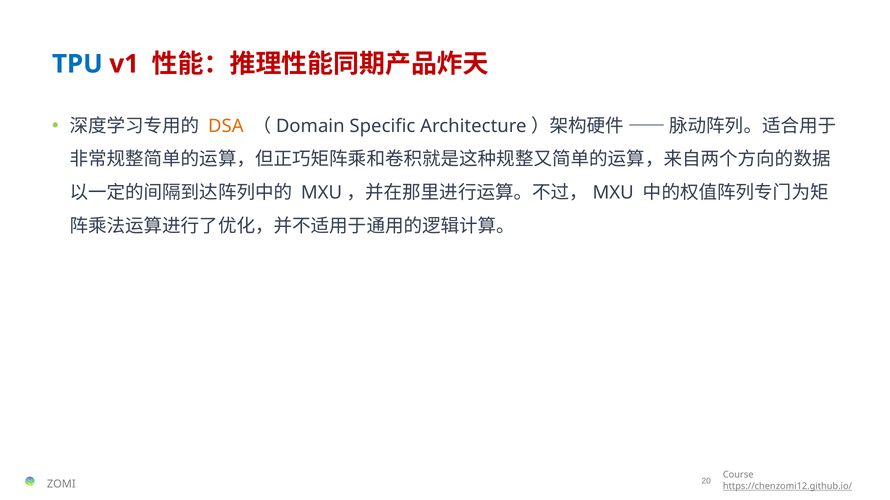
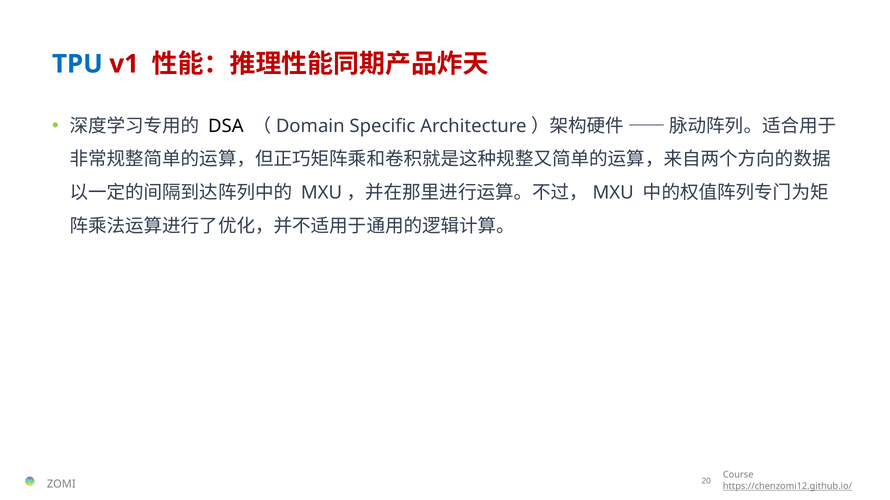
DSA colour: orange -> black (226, 126)
